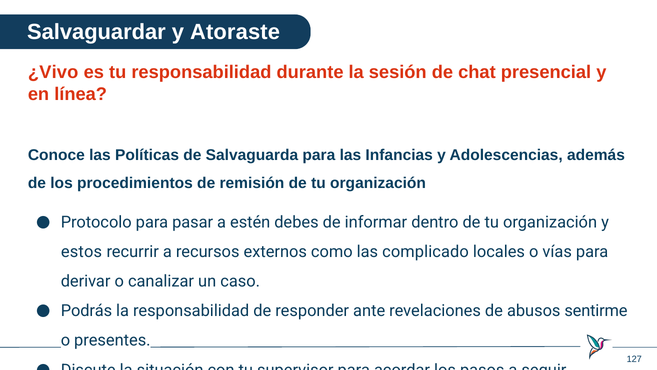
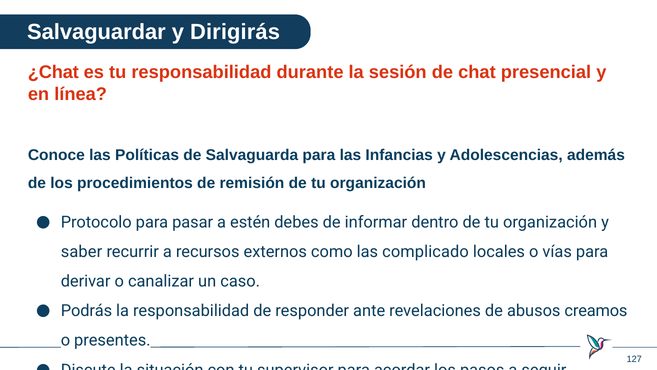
Atoraste: Atoraste -> Dirigirás (235, 32)
¿Vivo: ¿Vivo -> ¿Chat (53, 72)
estos: estos -> saber (82, 251)
sentirme: sentirme -> creamos (596, 311)
